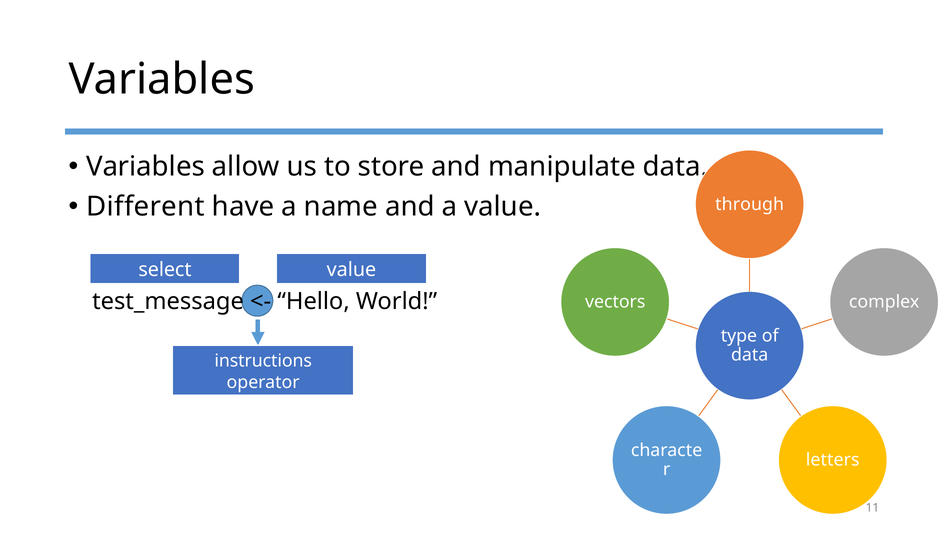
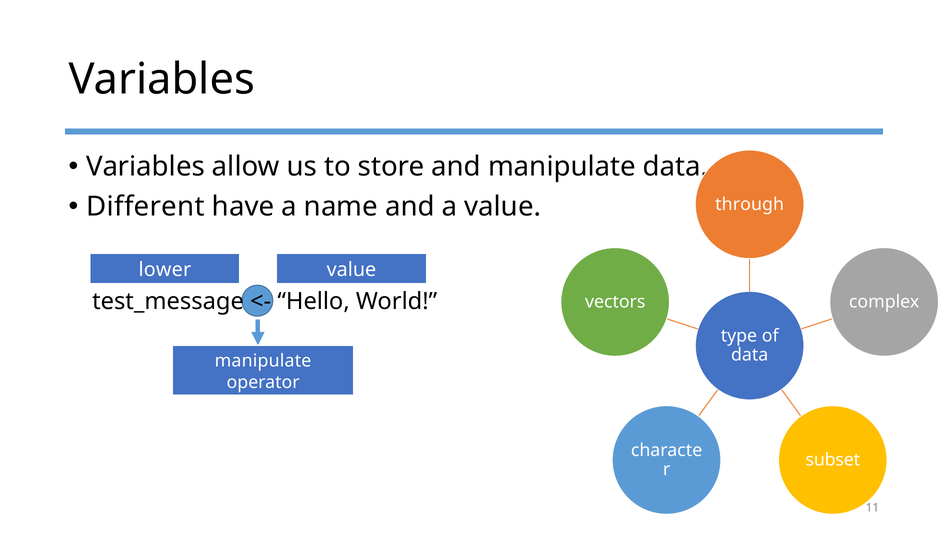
select: select -> lower (165, 270)
instructions: instructions -> manipulate (263, 361)
letters: letters -> subset (833, 460)
